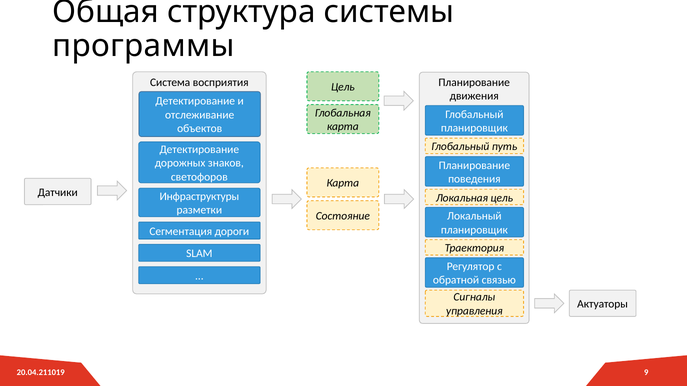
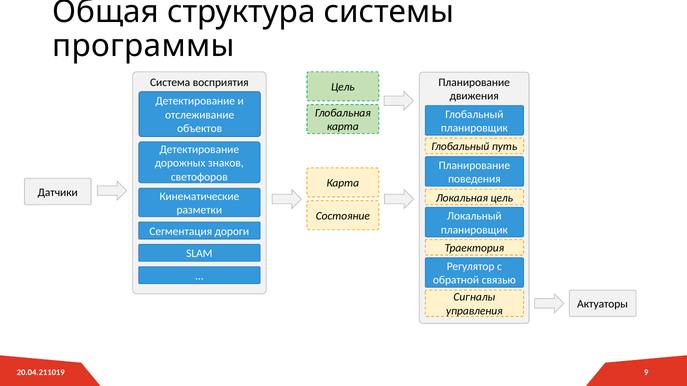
Инфраструктуры: Инфраструктуры -> Кинематические (199, 197)
